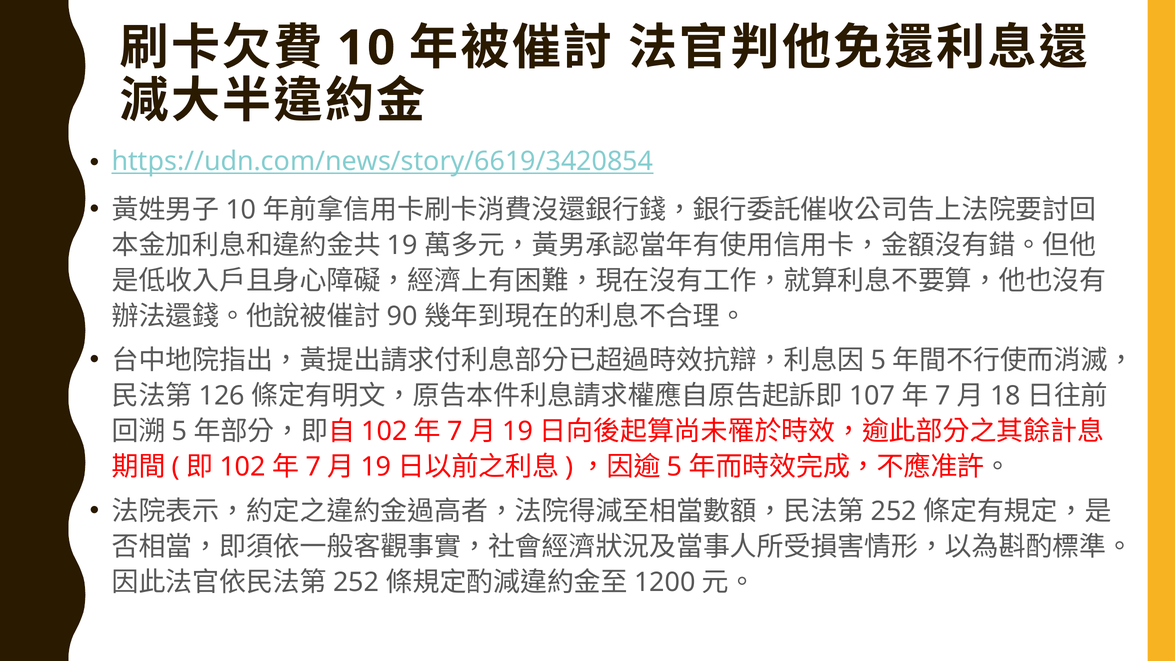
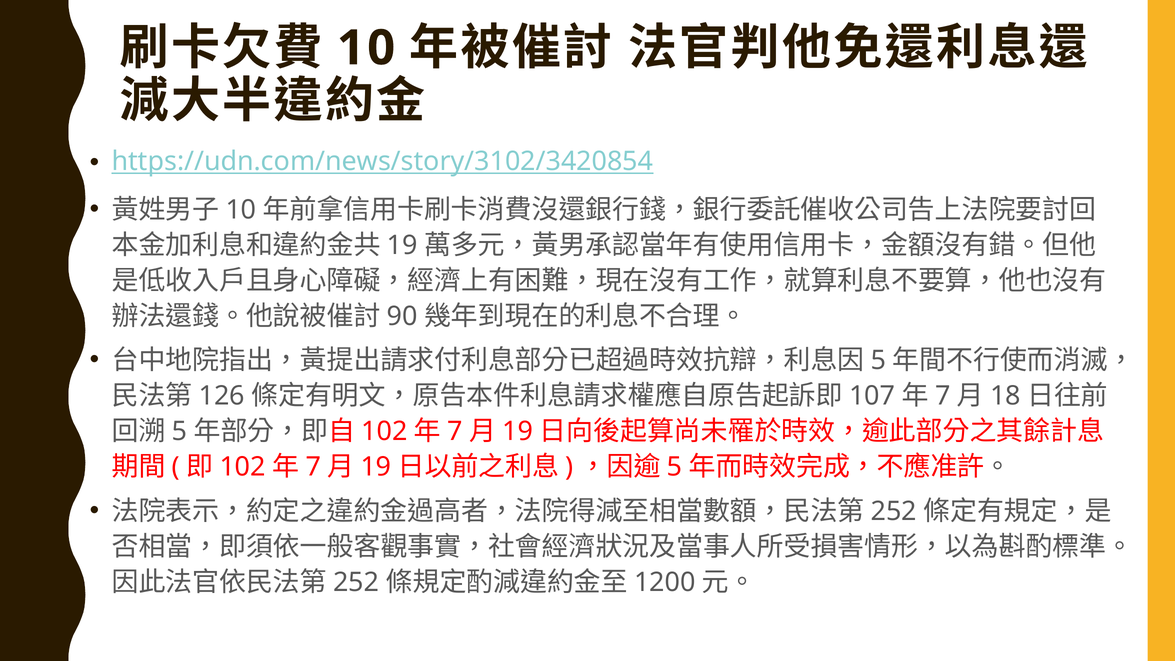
https://udn.com/news/story/6619/3420854: https://udn.com/news/story/6619/3420854 -> https://udn.com/news/story/3102/3420854 (382, 161)
